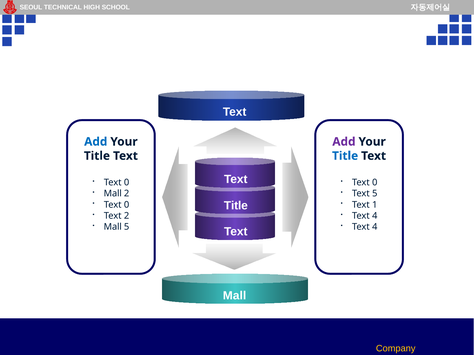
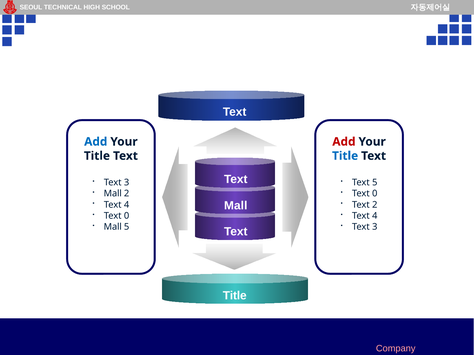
Add colour: purple -> red (344, 142)
0: 0 -> 3 (127, 183)
0: 0 -> 5 (375, 183)
5: 5 -> 0 (375, 194)
Title: Title -> Mall (236, 206)
0: 0 -> 4 (127, 205)
Text 1: 1 -> 2 (375, 205)
2: 2 -> 0 (127, 216)
4: 4 -> 3 (375, 227)
Mall: Mall -> Title (235, 296)
Company colour: yellow -> pink (396, 349)
